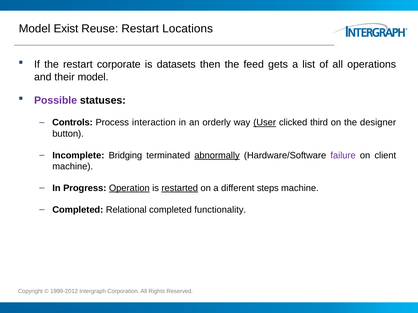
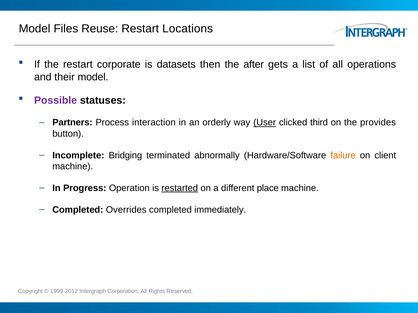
Exist: Exist -> Files (66, 29)
feed: feed -> after (254, 65)
Controls: Controls -> Partners (72, 123)
designer: designer -> provides (378, 123)
abnormally underline: present -> none (217, 156)
failure colour: purple -> orange (343, 156)
Operation underline: present -> none (129, 188)
steps: steps -> place (268, 188)
Relational: Relational -> Overrides (126, 210)
functionality: functionality -> immediately (220, 210)
